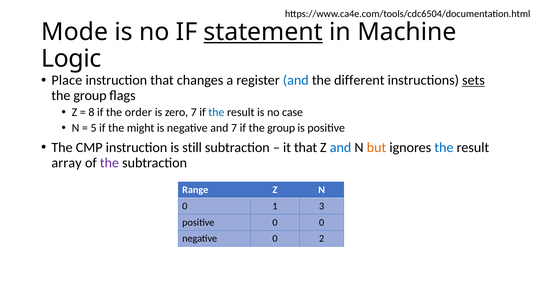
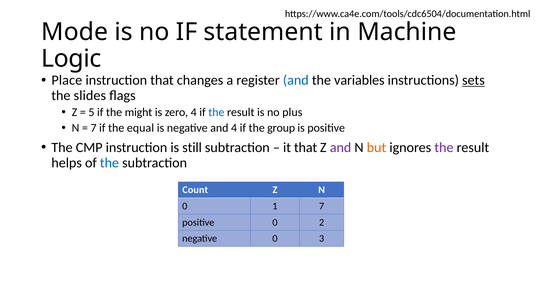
statement underline: present -> none (263, 32)
different: different -> variables (359, 80)
group: group -> slides (90, 96)
8: 8 -> 5 (91, 112)
order: order -> might (139, 112)
zero 7: 7 -> 4 (194, 112)
case: case -> plus (292, 112)
5: 5 -> 7 (94, 128)
might: might -> equal (140, 128)
and 7: 7 -> 4 (234, 128)
and colour: blue -> purple (341, 148)
the colour: blue -> purple (444, 148)
array: array -> helps (67, 163)
the colour: purple -> blue (109, 163)
Range: Range -> Count (195, 190)
1 3: 3 -> 7 (322, 206)
0 0: 0 -> 2 (322, 223)
2: 2 -> 3 (322, 239)
